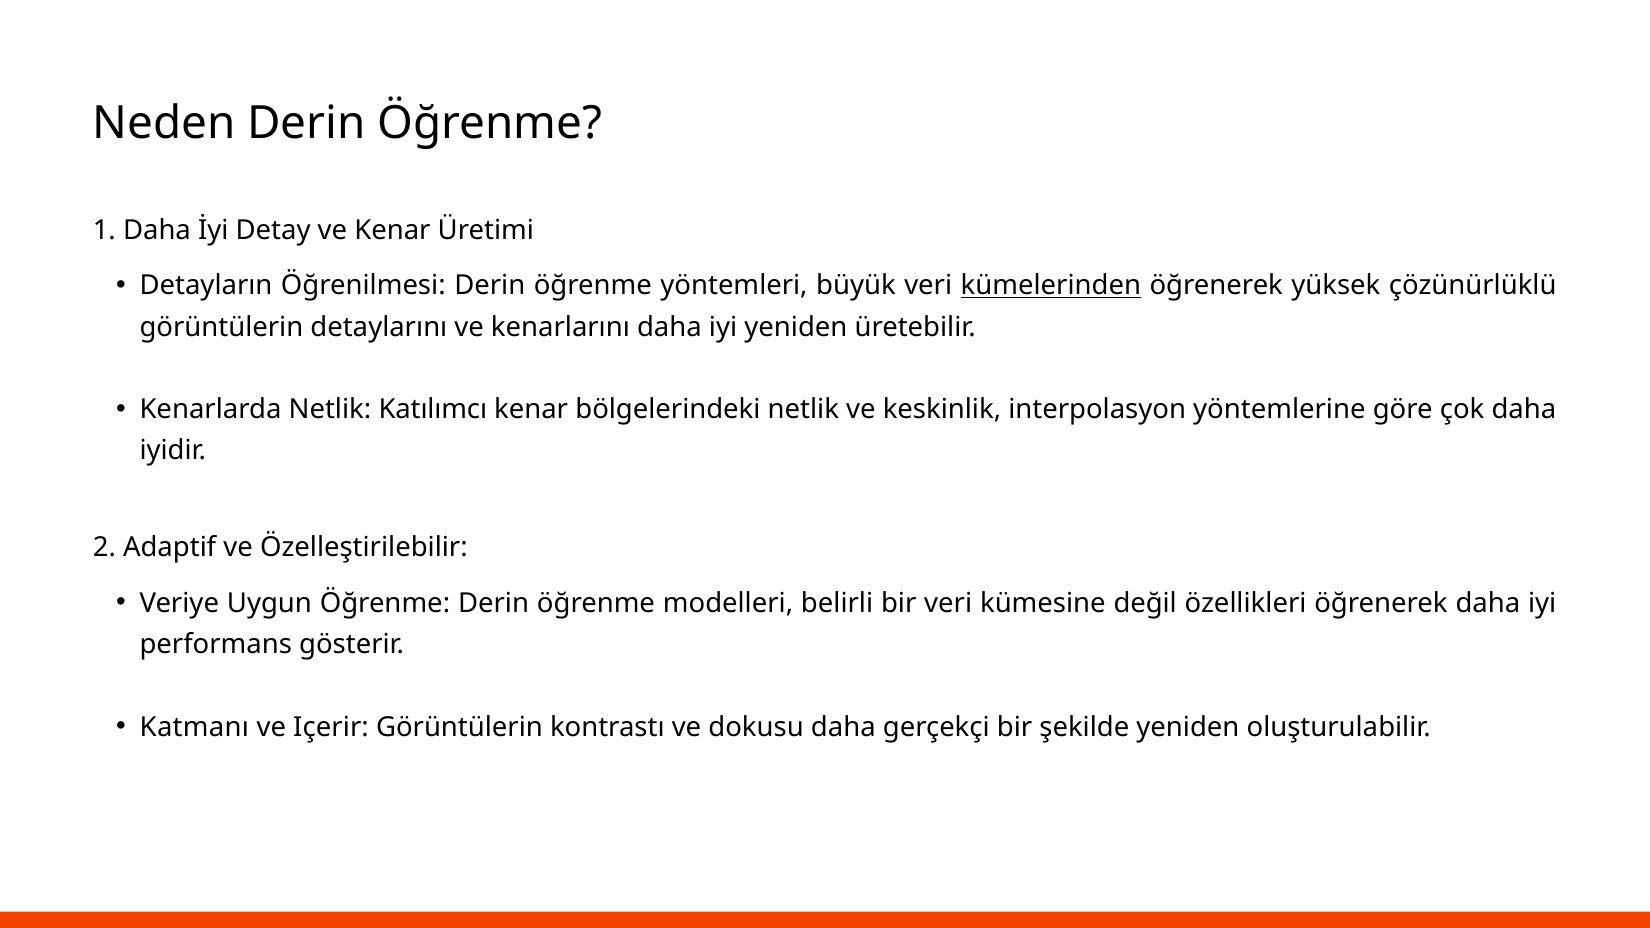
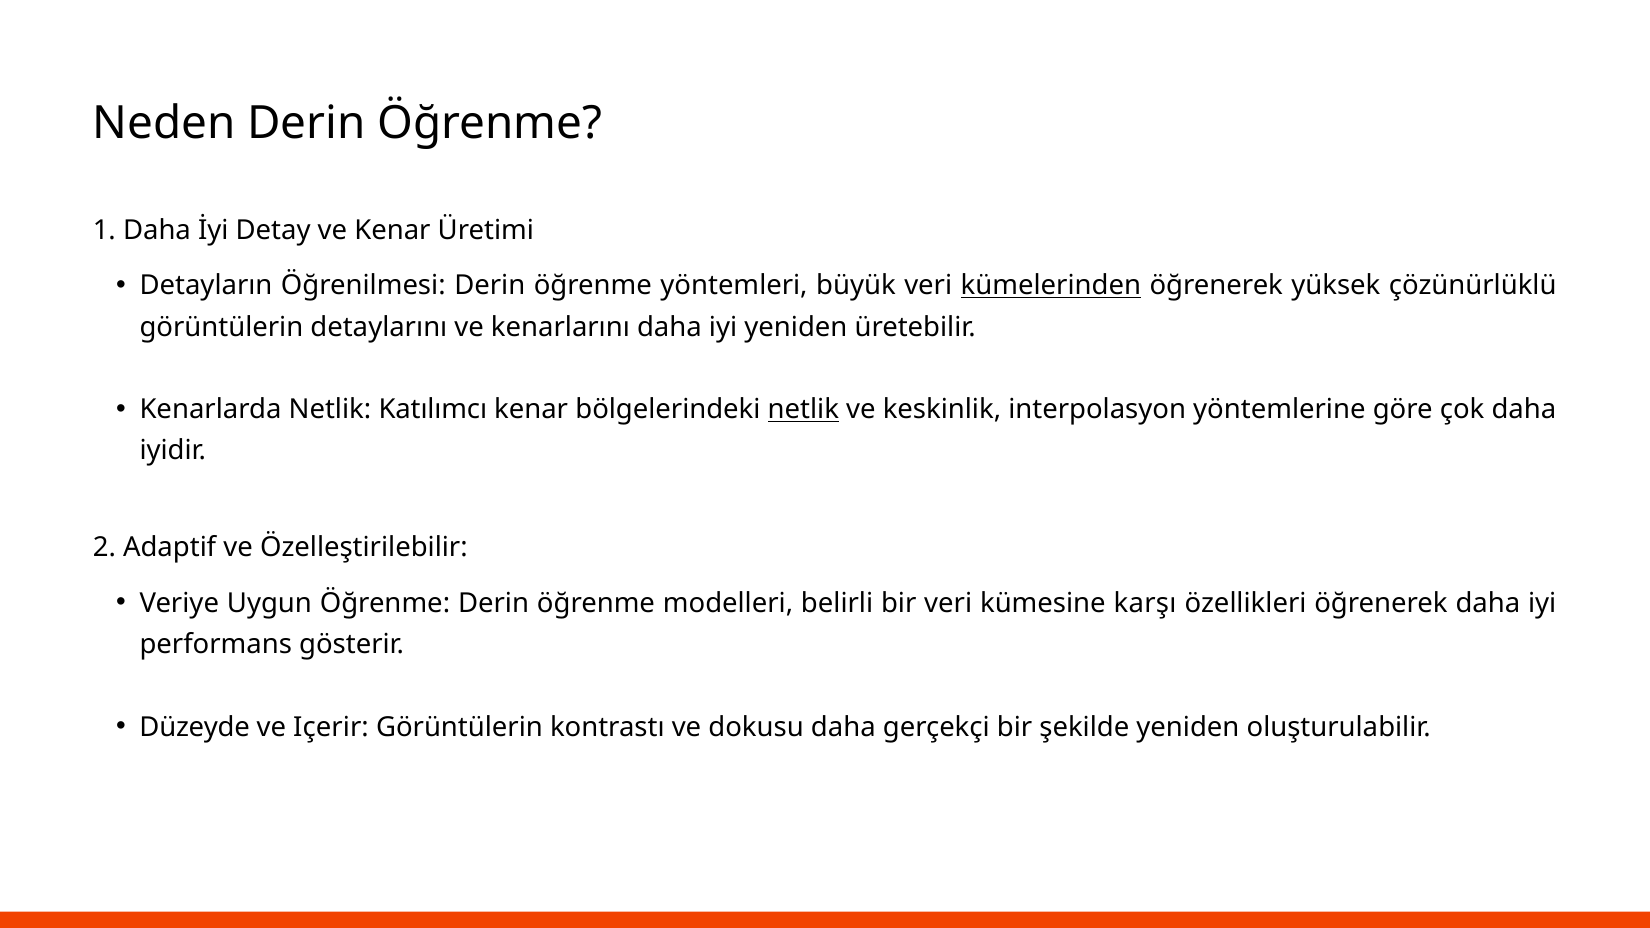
netlik underline: none -> present (803, 410)
değil: değil -> karşı (1145, 603)
Katmanı: Katmanı -> Düzeyde (195, 727)
